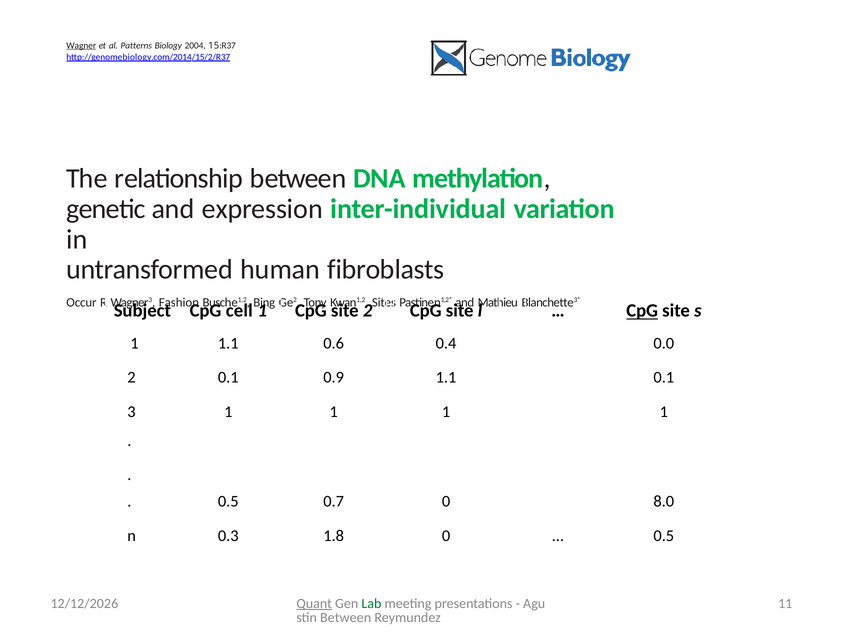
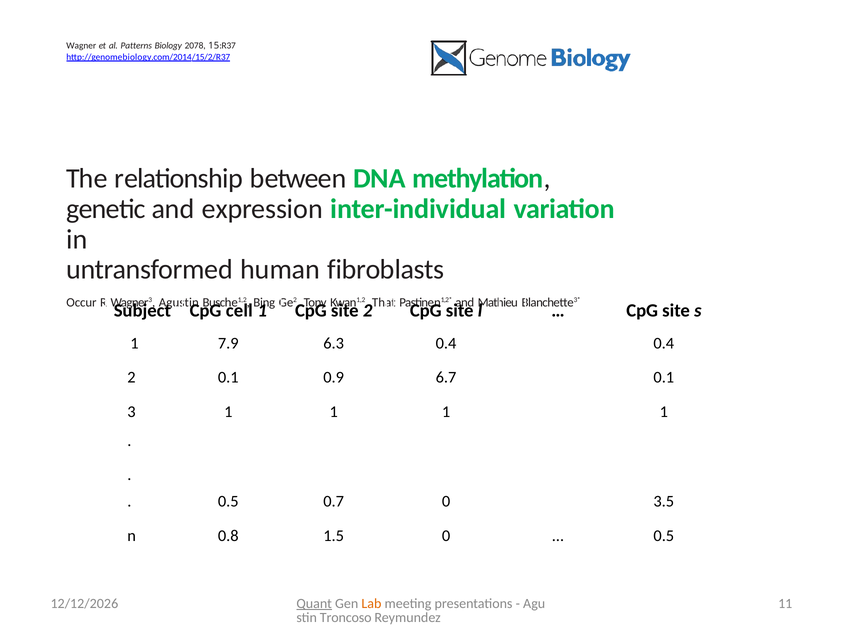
Wagner underline: present -> none (81, 45)
2004: 2004 -> 2078 (195, 45)
Fashion: Fashion -> Agustin (179, 303)
Sites: Sites -> That (384, 303)
CpG underline: present -> none (642, 311)
1.1: 1.1 -> 7.9 (228, 344)
0.6: 0.6 -> 6.3 (334, 344)
0.0: 0.0 -> 0.4 (664, 344)
1.1: 1.1 -> 6.7 (446, 378)
8.0: 8.0 -> 3.5 (664, 502)
0.3: 0.3 -> 0.8 (228, 536)
1.8: 1.8 -> 1.5 (334, 536)
Lab colour: green -> orange (371, 604)
Between: Between -> Troncoso (346, 618)
